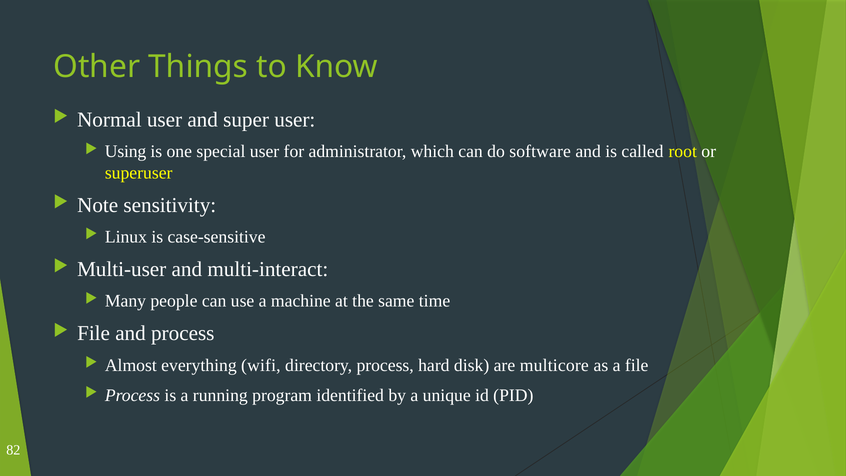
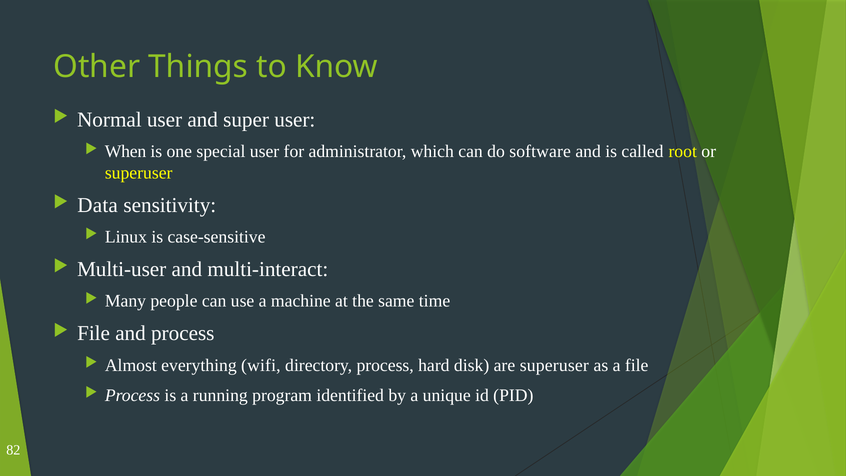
Using: Using -> When (126, 152)
Note: Note -> Data (98, 205)
are multicore: multicore -> superuser (554, 365)
